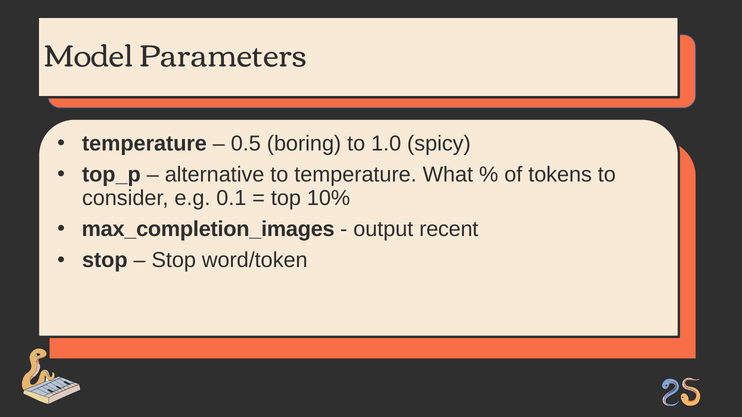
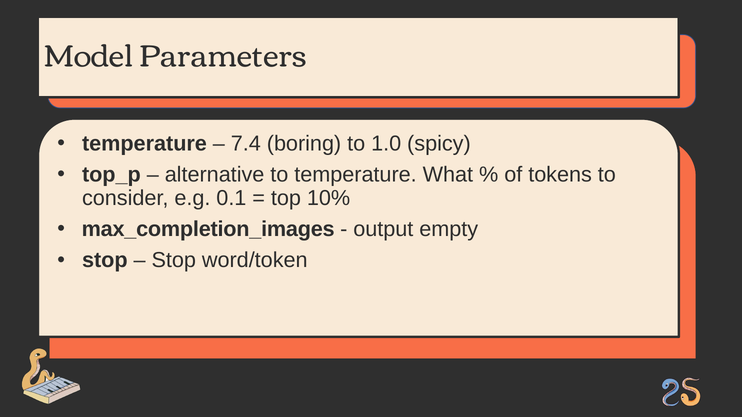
0.5: 0.5 -> 7.4 (246, 144)
recent: recent -> empty (449, 229)
